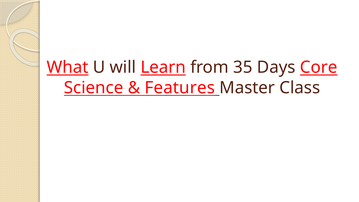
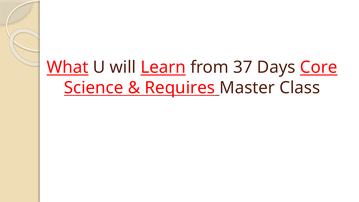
35: 35 -> 37 (243, 67)
Features: Features -> Requires (180, 88)
